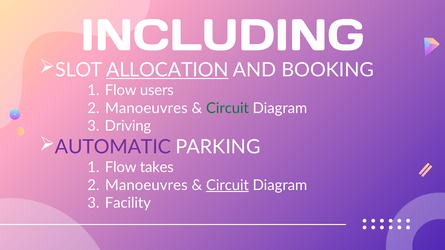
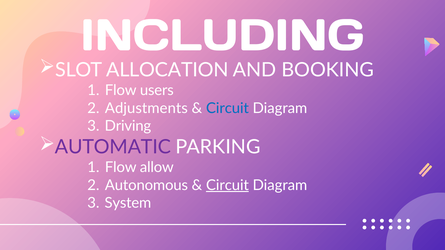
ALLOCATION underline: present -> none (167, 70)
Manoeuvres: Manoeuvres -> Adjustments (146, 108)
Circuit colour: green -> blue (227, 108)
takes: takes -> allow (157, 168)
Manoeuvres: Manoeuvres -> Autonomous (146, 185)
Facility: Facility -> System (128, 203)
